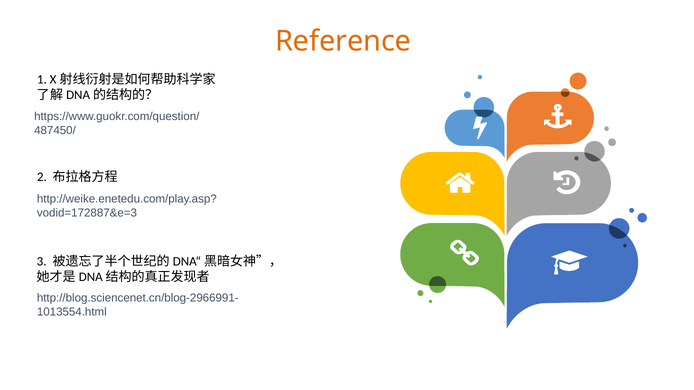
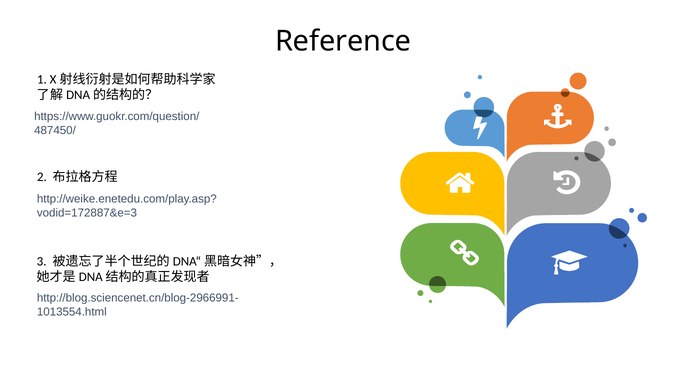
Reference colour: orange -> black (343, 41)
